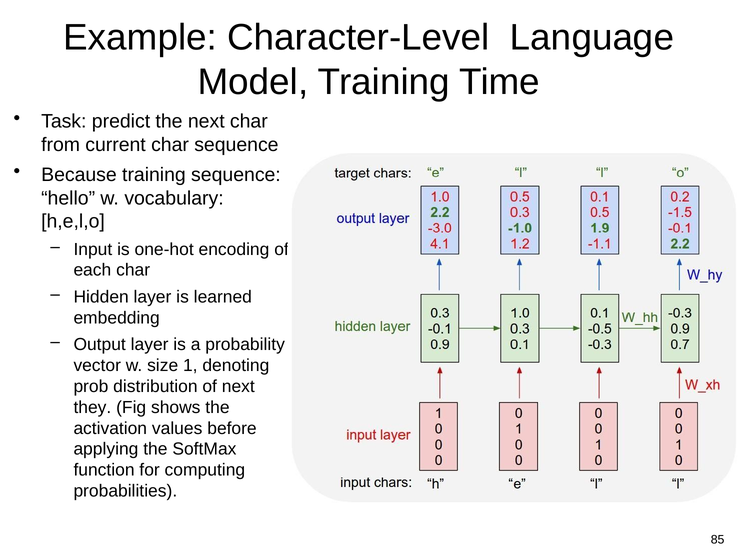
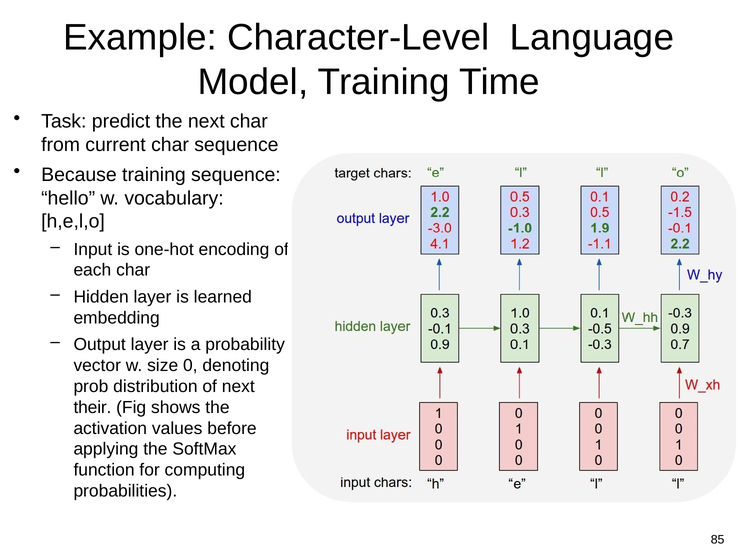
1: 1 -> 0 (190, 365)
they: they -> their (92, 407)
